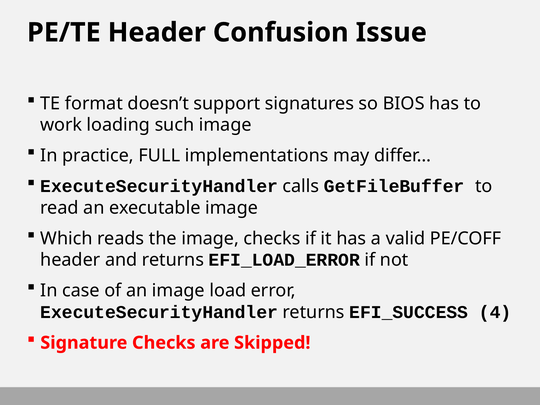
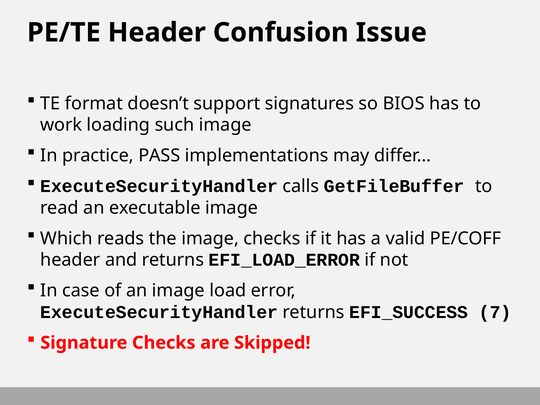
FULL: FULL -> PASS (159, 156)
4: 4 -> 7 (495, 312)
